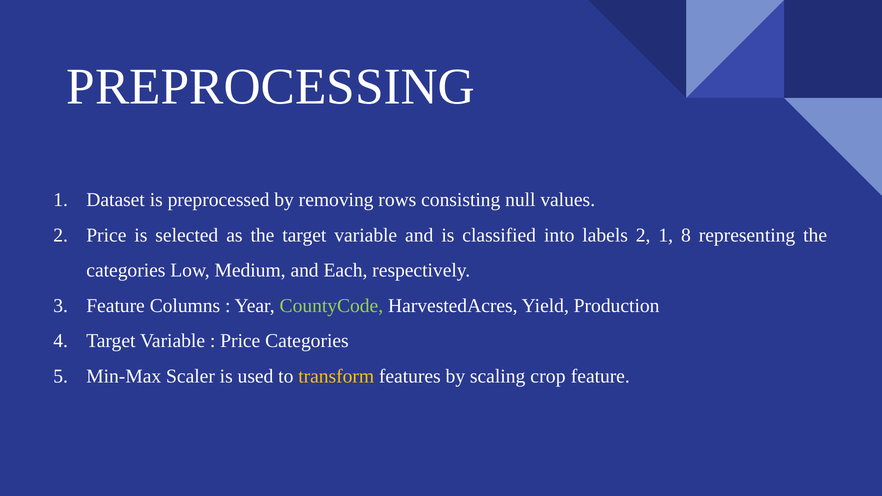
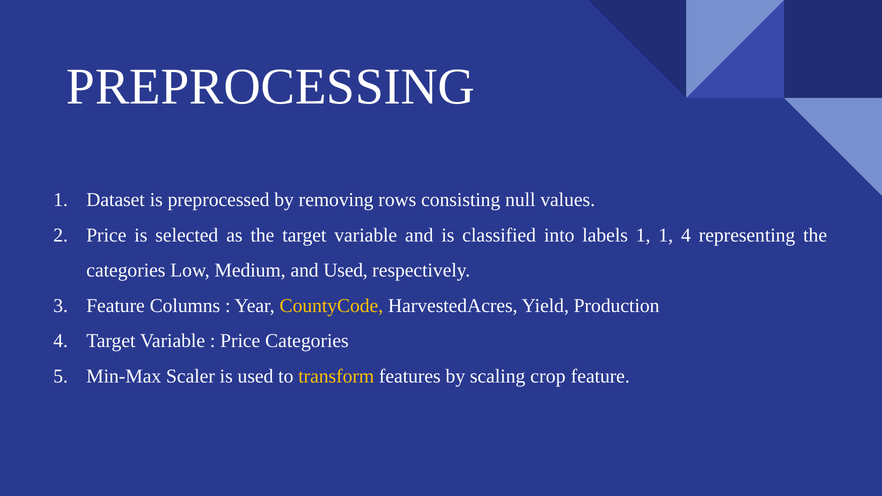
labels 2: 2 -> 1 (643, 235)
1 8: 8 -> 4 (686, 235)
and Each: Each -> Used (346, 270)
CountyCode colour: light green -> yellow (331, 306)
